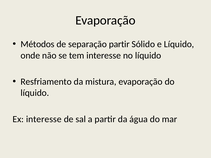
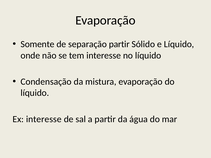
Métodos: Métodos -> Somente (38, 44)
Resfriamento: Resfriamento -> Condensação (46, 82)
